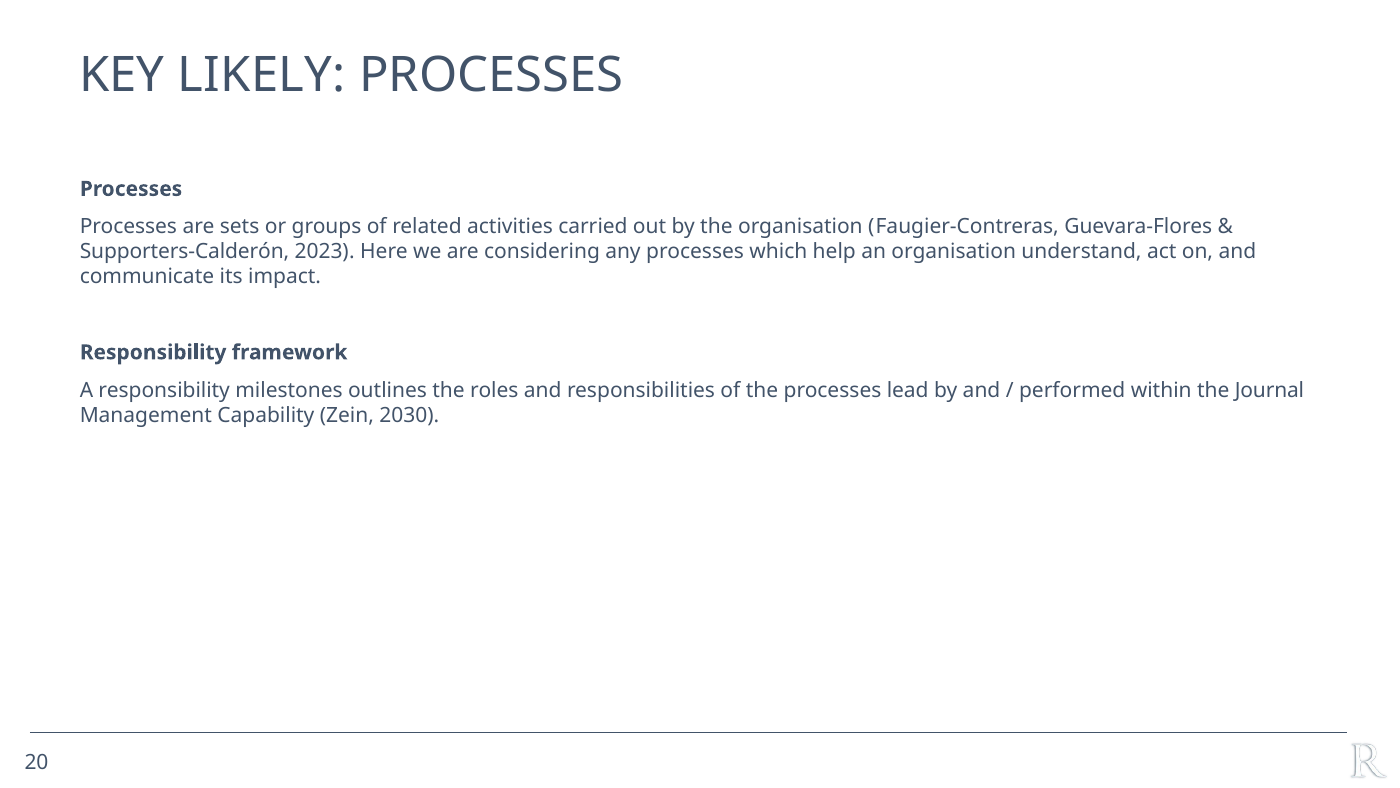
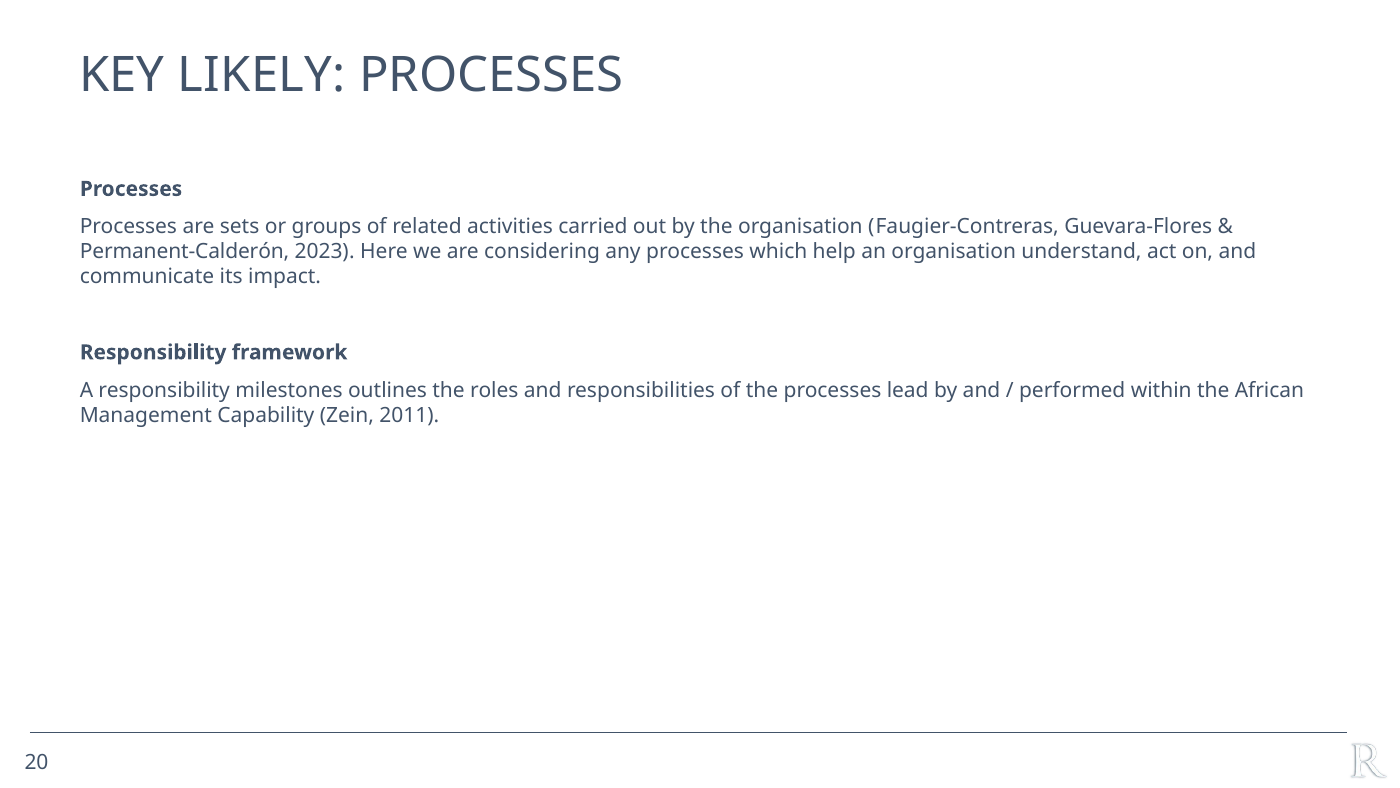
Supporters-Calderón: Supporters-Calderón -> Permanent-Calderón (185, 252)
Journal: Journal -> African (1269, 390)
2030: 2030 -> 2011 (409, 415)
